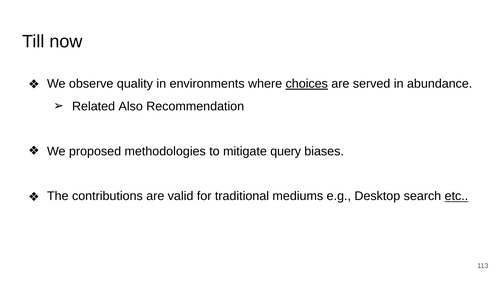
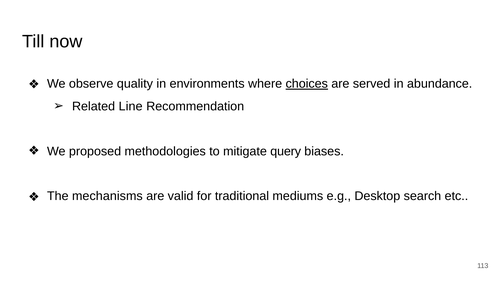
Also: Also -> Line (131, 106)
contributions: contributions -> mechanisms (107, 196)
etc underline: present -> none (456, 196)
